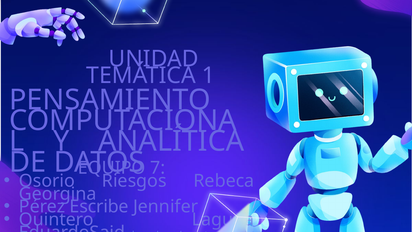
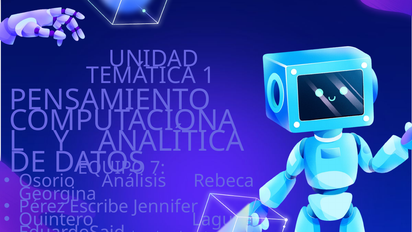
Riesgos: Riesgos -> Análisis (134, 181)
